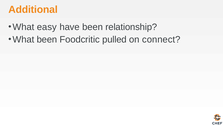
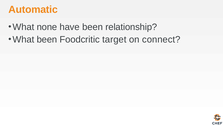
Additional: Additional -> Automatic (33, 10)
easy: easy -> none (47, 27)
pulled: pulled -> target (114, 40)
